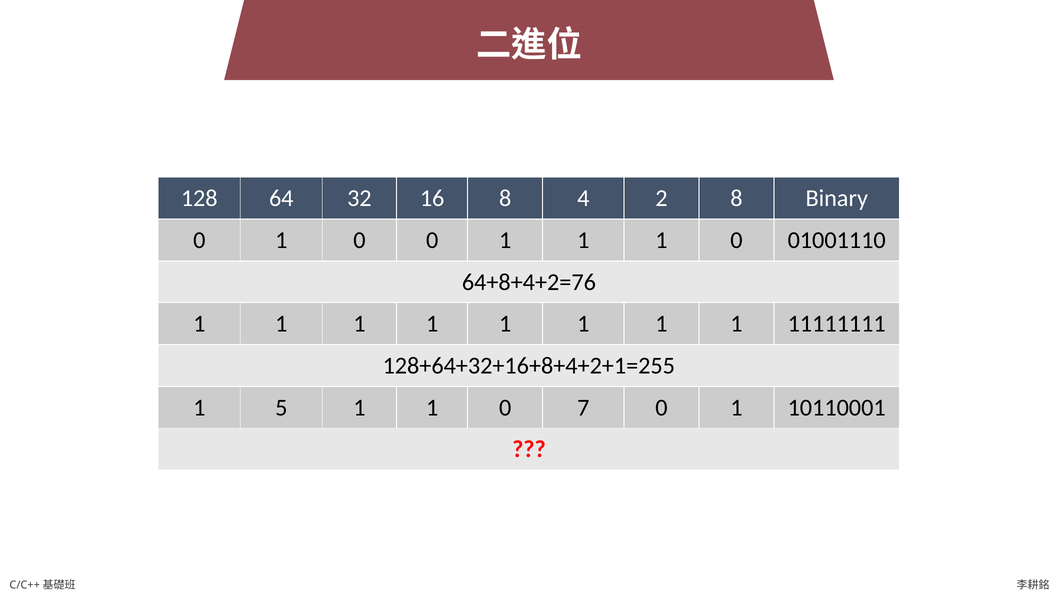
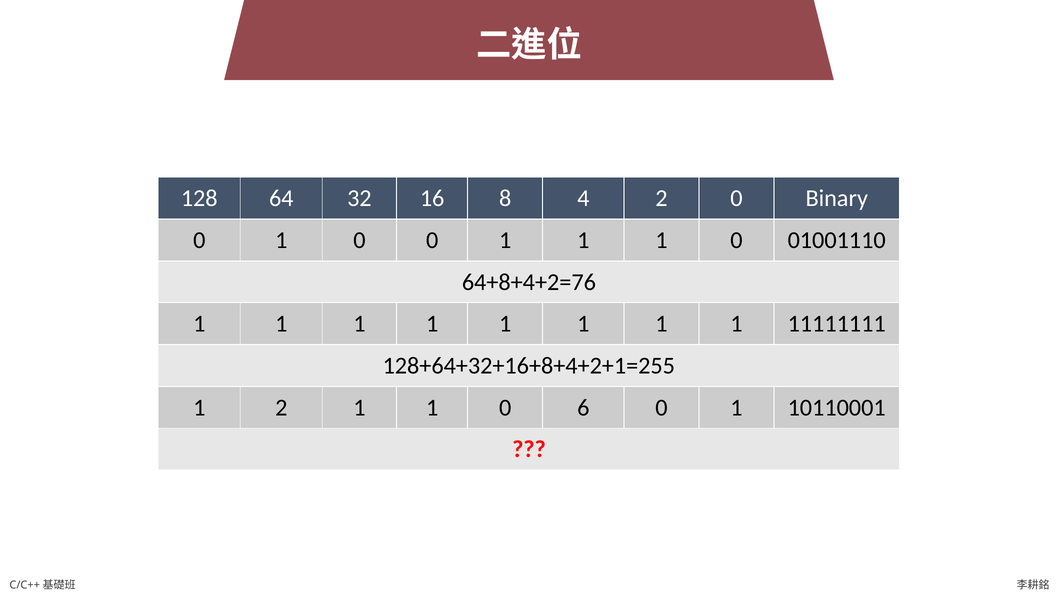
2 8: 8 -> 0 (736, 198)
1 5: 5 -> 2 (281, 408)
7: 7 -> 6 (583, 408)
